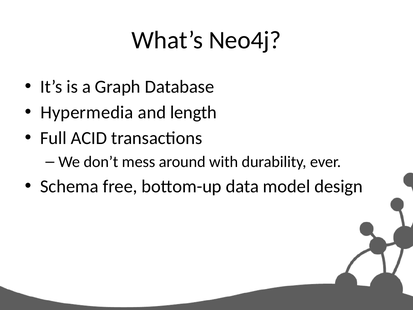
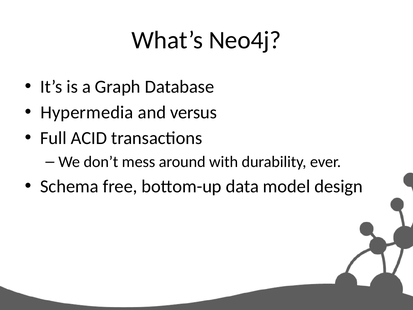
length: length -> versus (193, 112)
